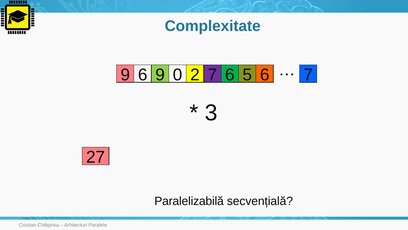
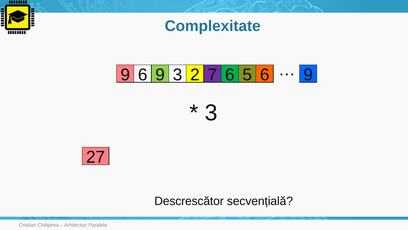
9 0: 0 -> 3 (178, 75)
5 6 7: 7 -> 9 (308, 75)
Paralelizabilă: Paralelizabilă -> Descrescător (189, 201)
